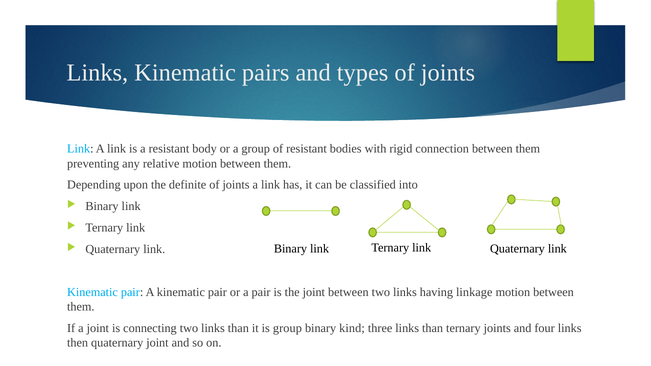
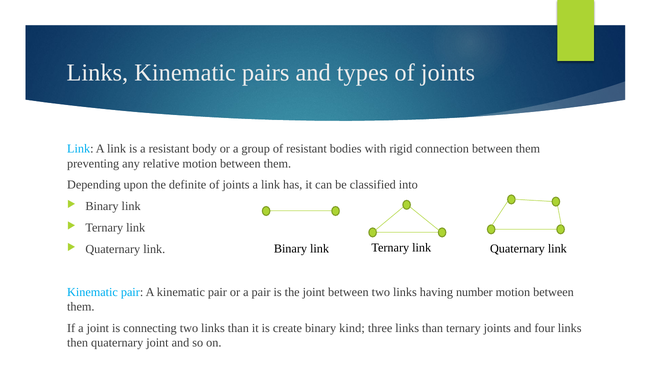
linkage: linkage -> number (474, 292)
is group: group -> create (287, 328)
